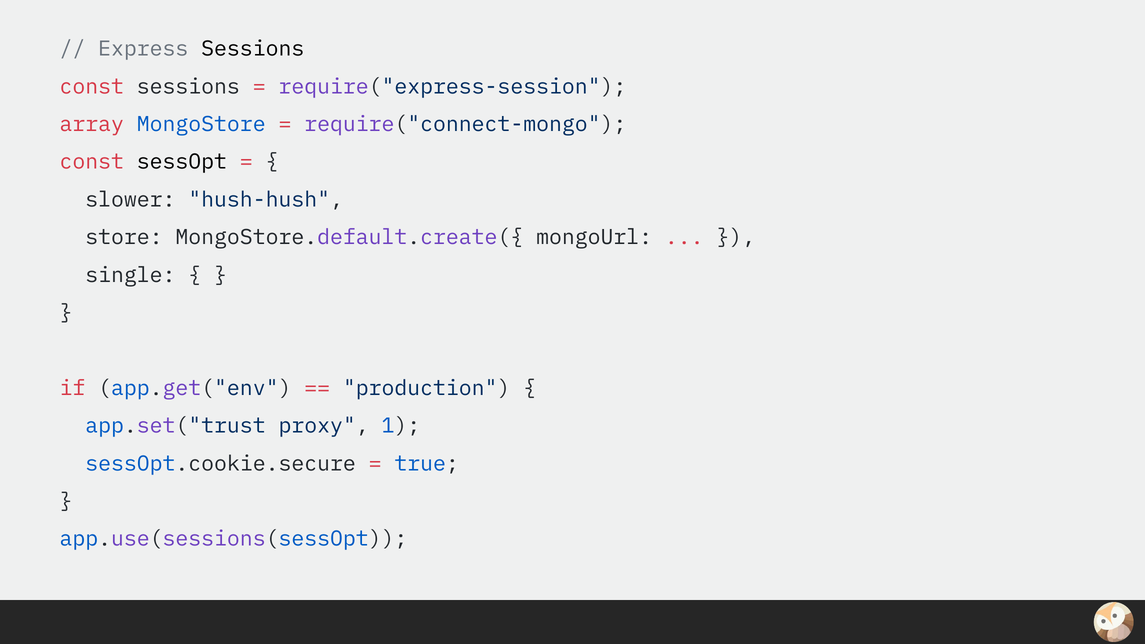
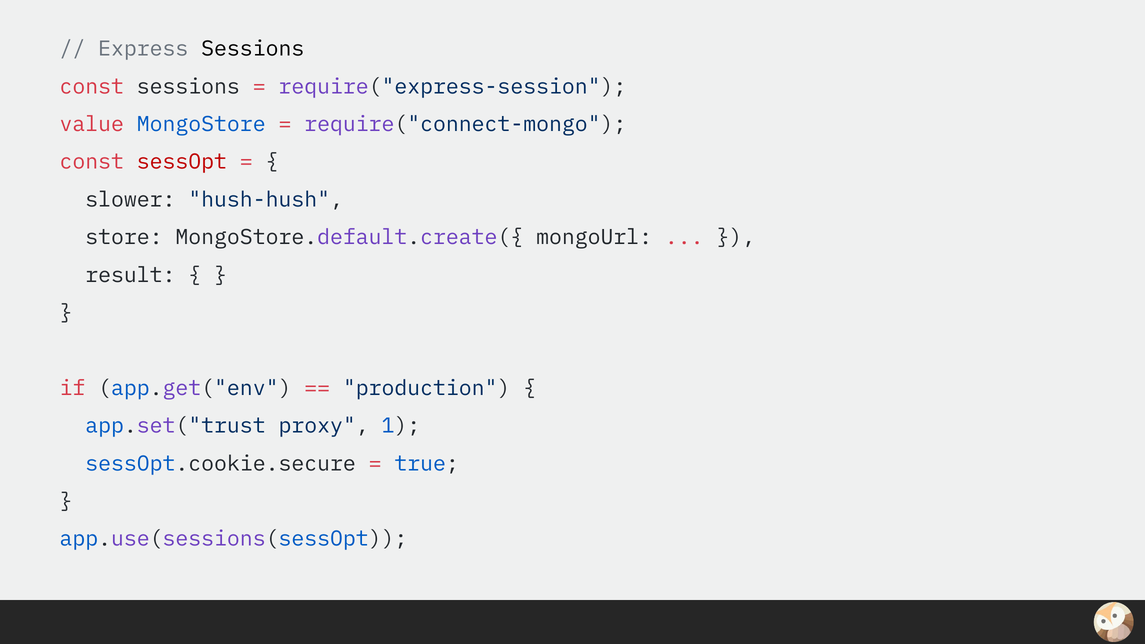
array: array -> value (92, 124)
sessOpt colour: black -> red (182, 162)
single: single -> result (130, 275)
